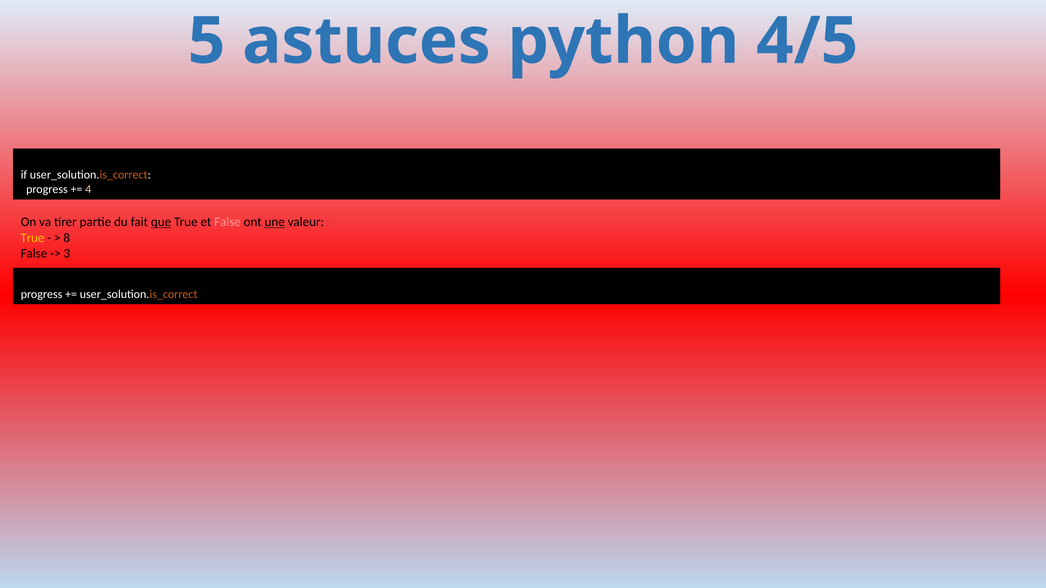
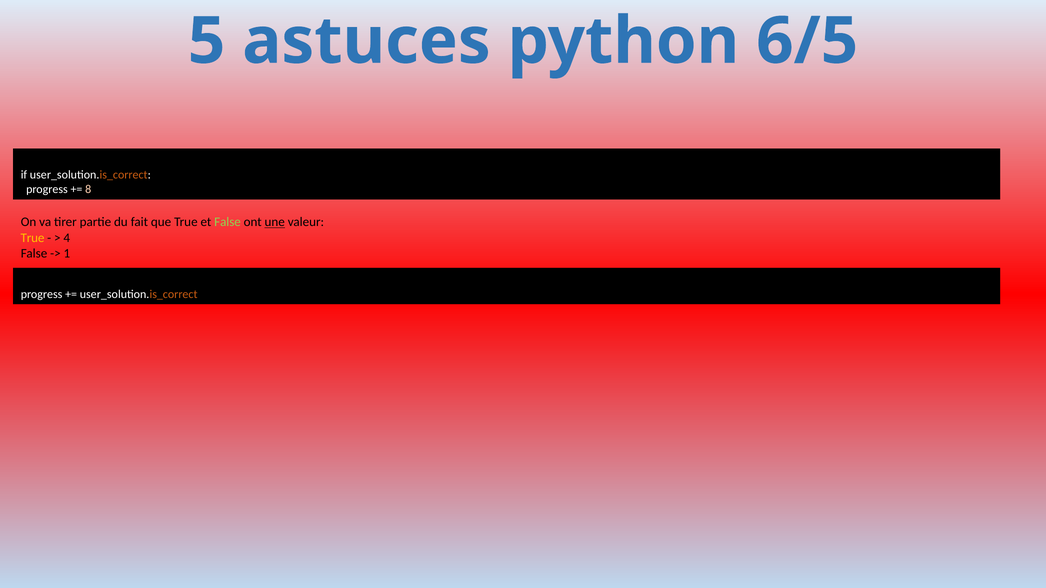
4/5: 4/5 -> 6/5 (807, 41)
4: 4 -> 8 (88, 189)
que underline: present -> none (161, 222)
False colour: pink -> light green (228, 222)
8: 8 -> 4 (67, 238)
3: 3 -> 1 (67, 254)
